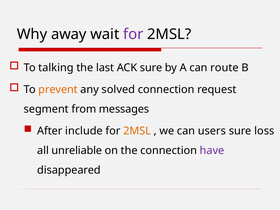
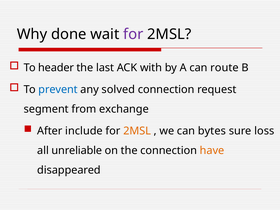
away: away -> done (69, 34)
talking: talking -> header (56, 68)
ACK sure: sure -> with (151, 68)
prevent colour: orange -> blue (58, 90)
messages: messages -> exchange (124, 109)
users: users -> bytes (212, 131)
have colour: purple -> orange (212, 151)
